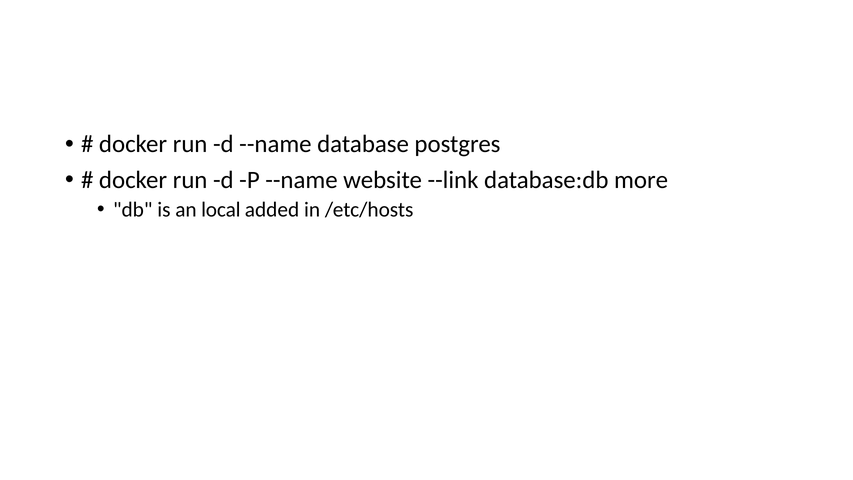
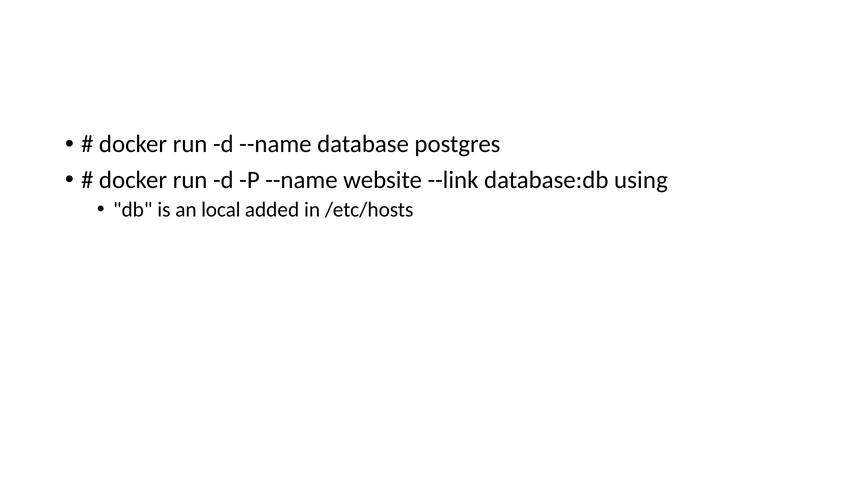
more: more -> using (641, 180)
